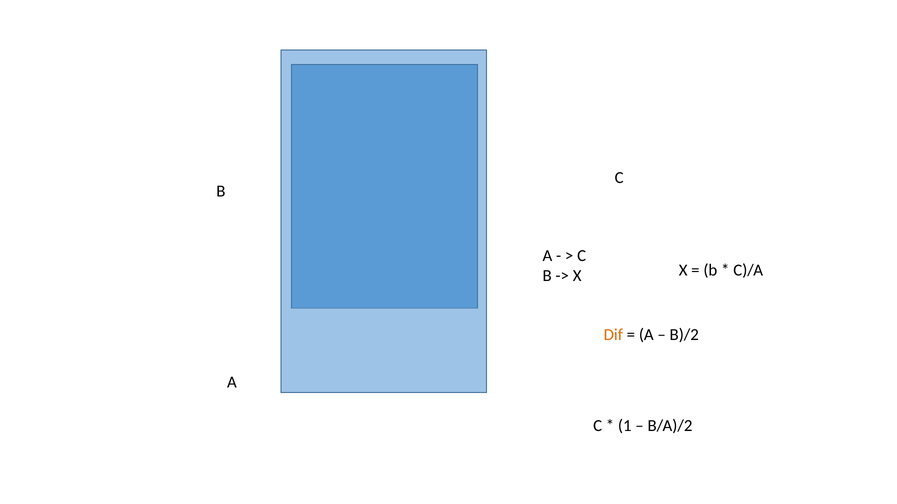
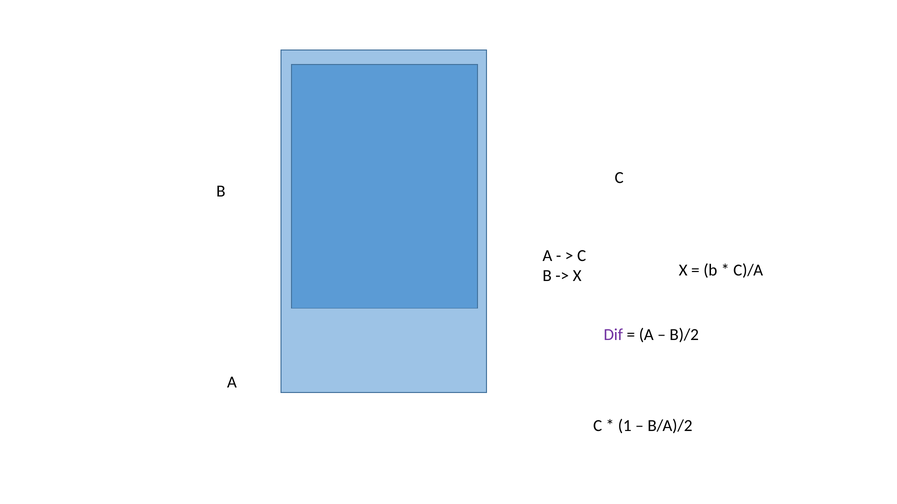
Dif colour: orange -> purple (613, 335)
